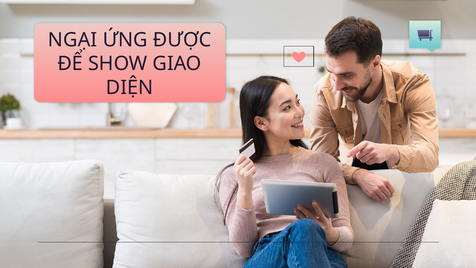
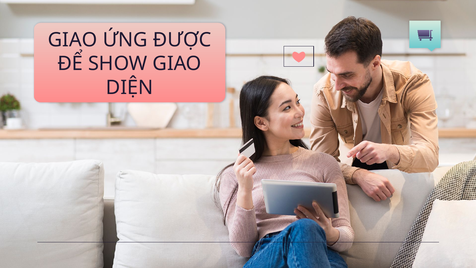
NGẠI: NGẠI -> GIAO (73, 40)
